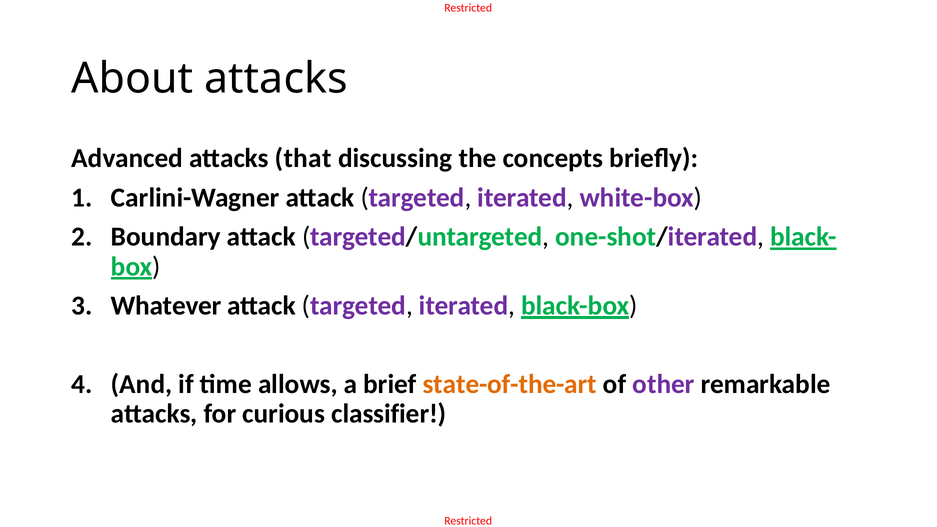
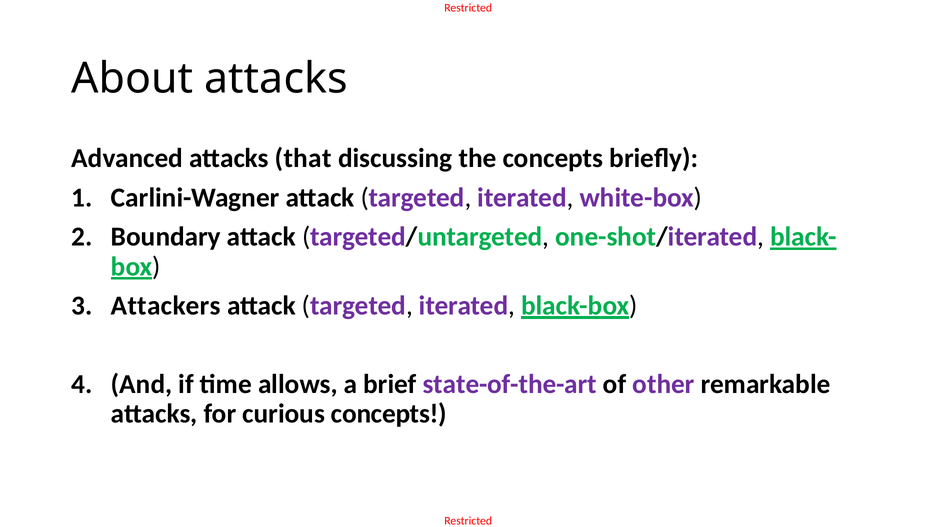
Whatever: Whatever -> Attackers (166, 306)
state-of-the-art colour: orange -> purple (510, 384)
curious classifier: classifier -> concepts (389, 414)
